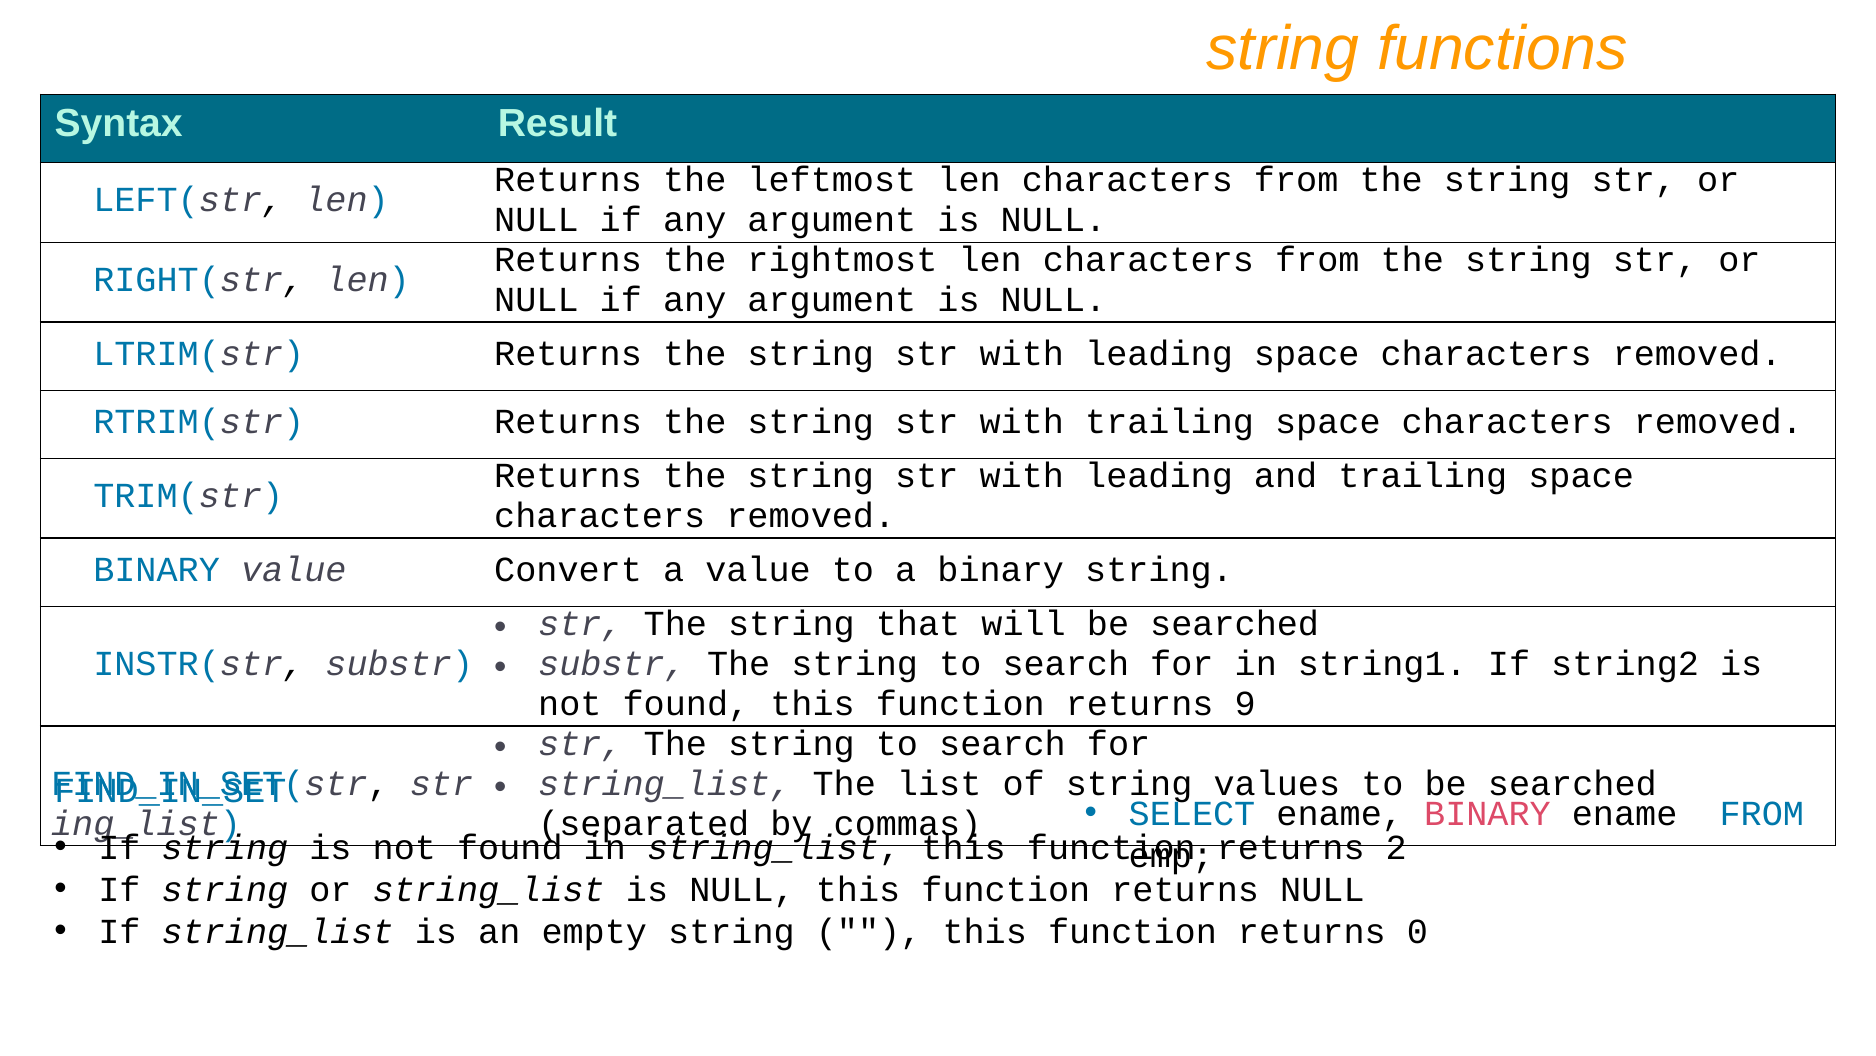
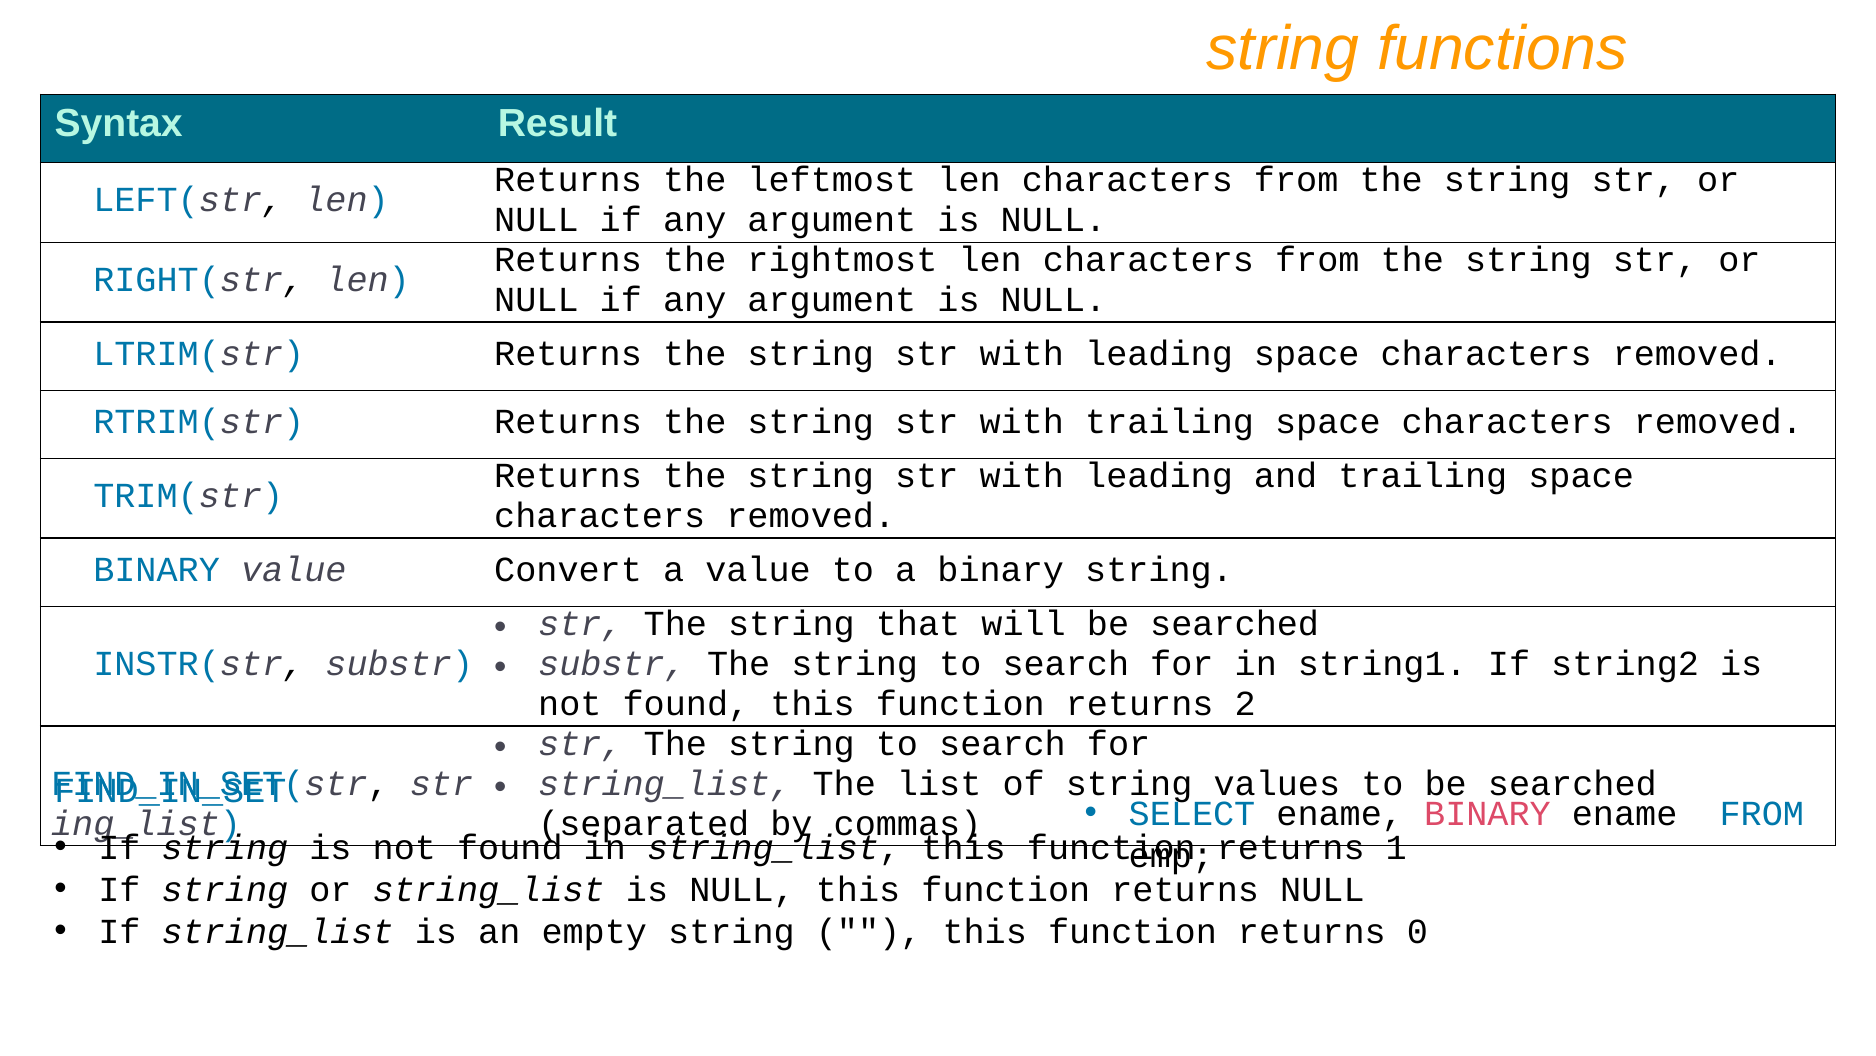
9: 9 -> 2 (1245, 703)
2: 2 -> 1 (1396, 847)
